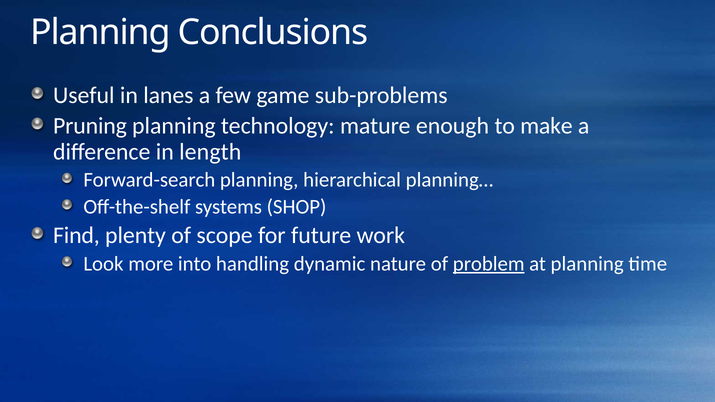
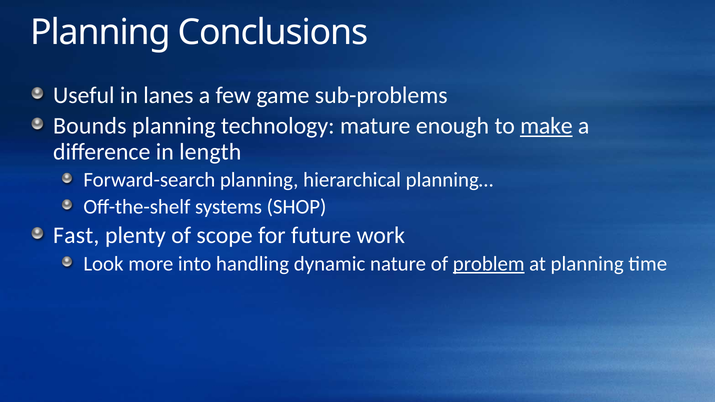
Pruning: Pruning -> Bounds (90, 126)
make underline: none -> present (546, 126)
Find: Find -> Fast (76, 236)
